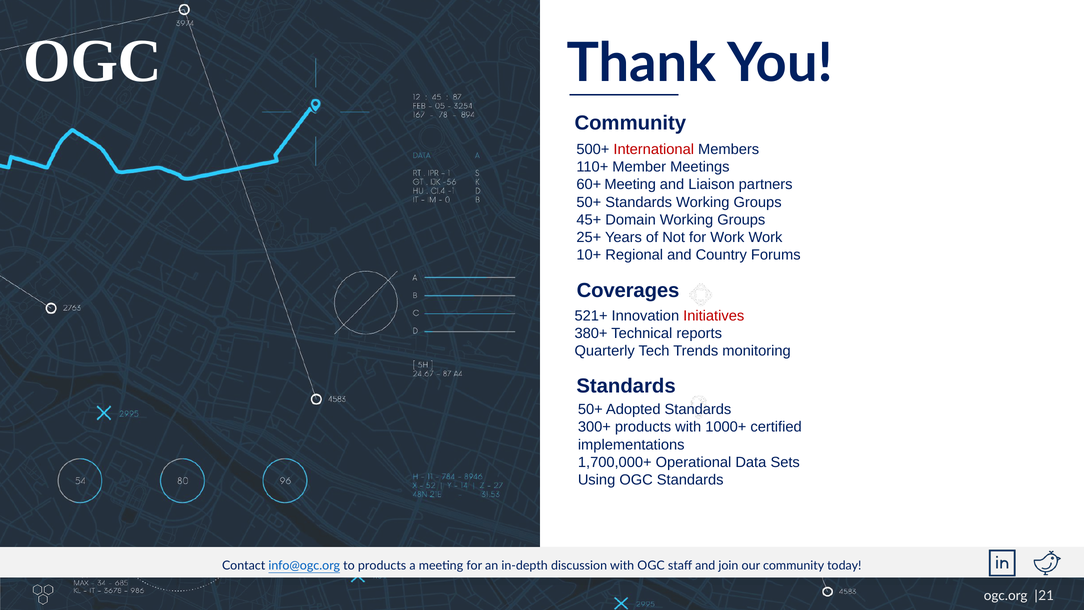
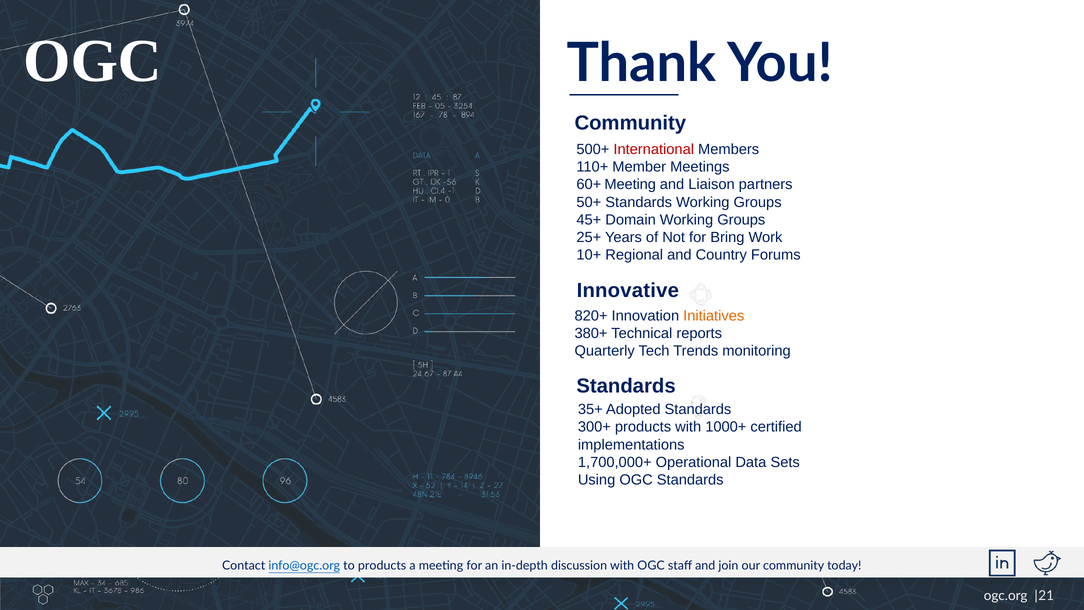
for Work: Work -> Bring (727, 237)
Coverages: Coverages -> Innovative (628, 290)
521+: 521+ -> 820+ (591, 316)
Initiatives colour: red -> orange (714, 316)
50+: 50+ -> 35+ (590, 409)
